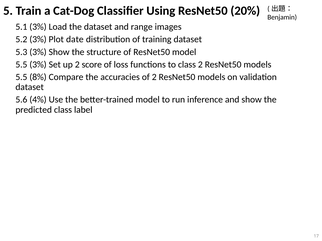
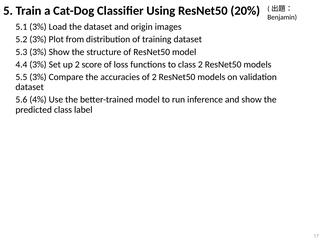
range: range -> origin (142, 27)
date: date -> from (75, 39)
5.5: 5.5 -> 4.4 (21, 65)
5.5 8%: 8% -> 3% (38, 77)
